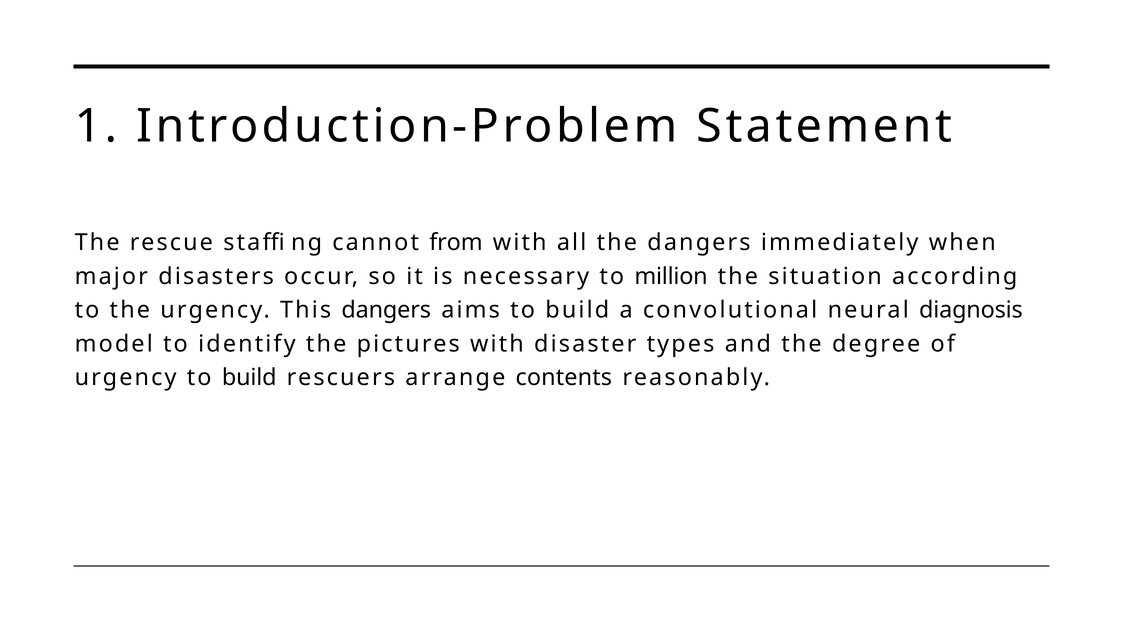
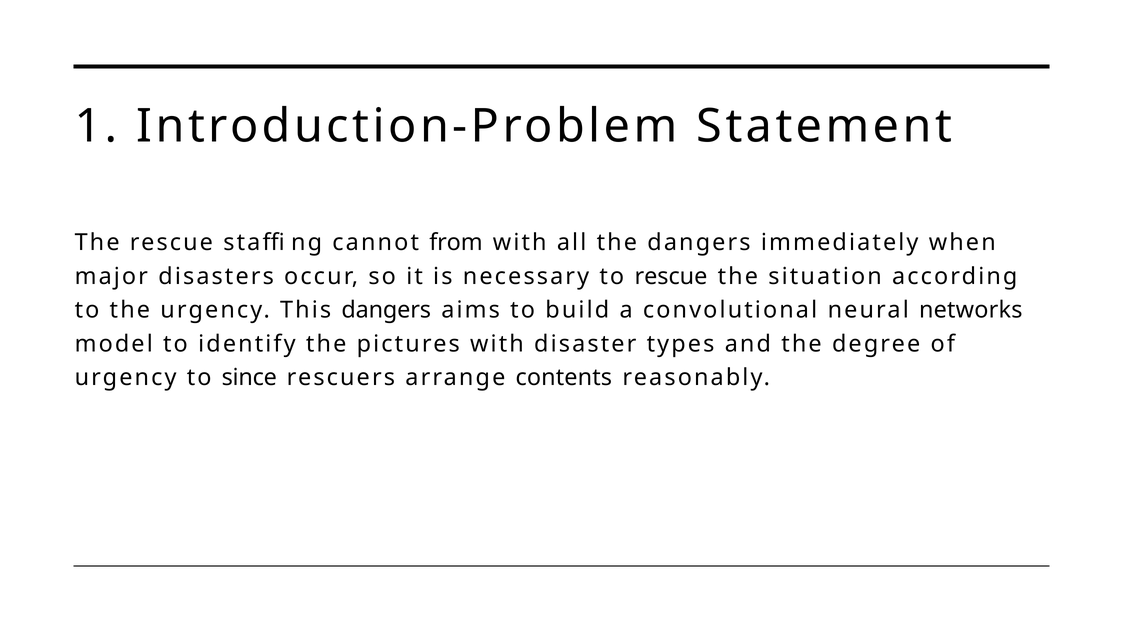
to million: million -> rescue (671, 276)
diagnosis: diagnosis -> networks (971, 310)
urgency to build: build -> since (249, 377)
